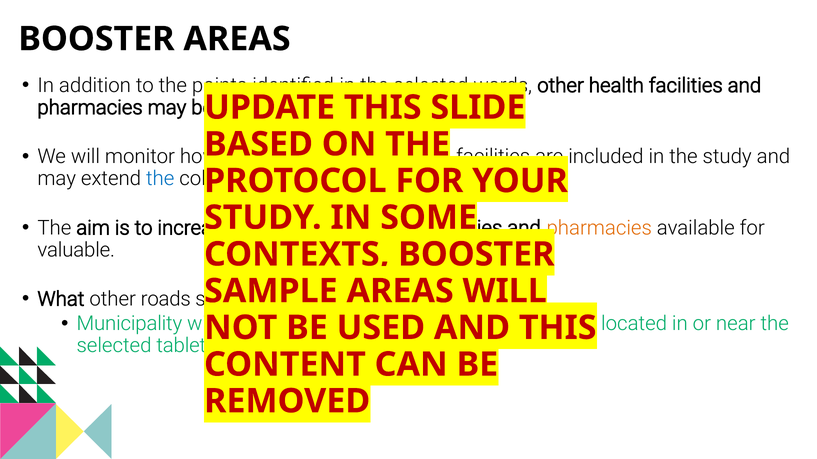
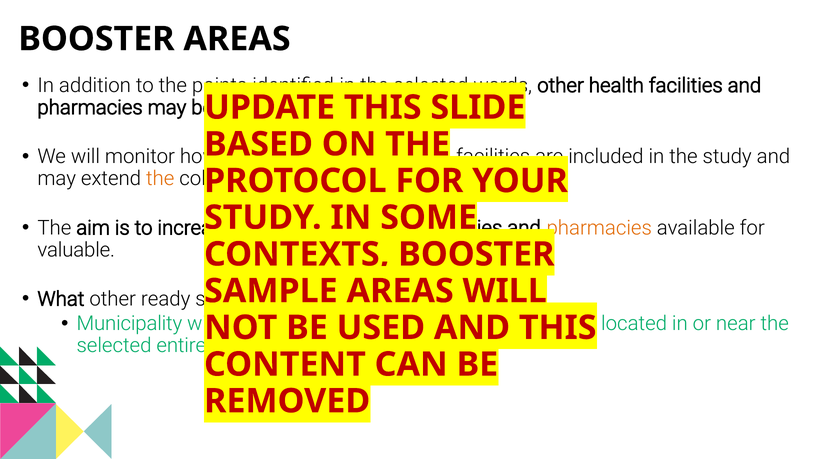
the colour: blue -> orange (160, 179)
roads: roads -> ready (166, 299)
tablet: tablet -> entire (181, 346)
